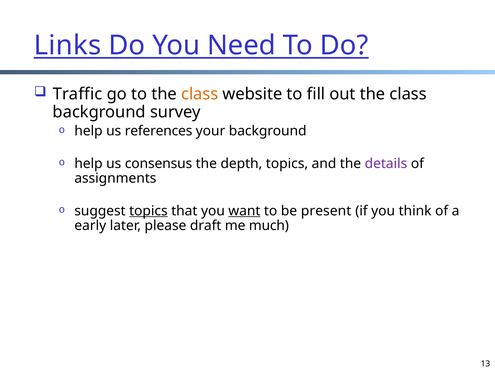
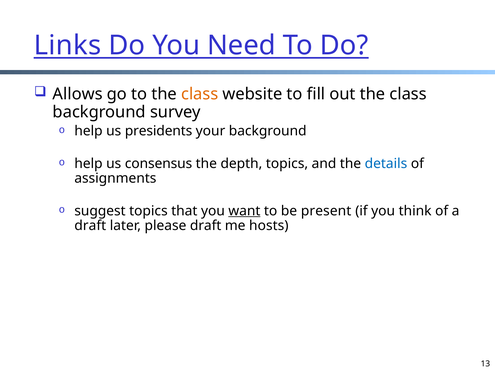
Traffic: Traffic -> Allows (78, 94)
references: references -> presidents (159, 131)
details colour: purple -> blue (386, 163)
topics underline: present -> none (148, 210)
early: early -> draft (90, 225)
much: much -> hosts (269, 225)
